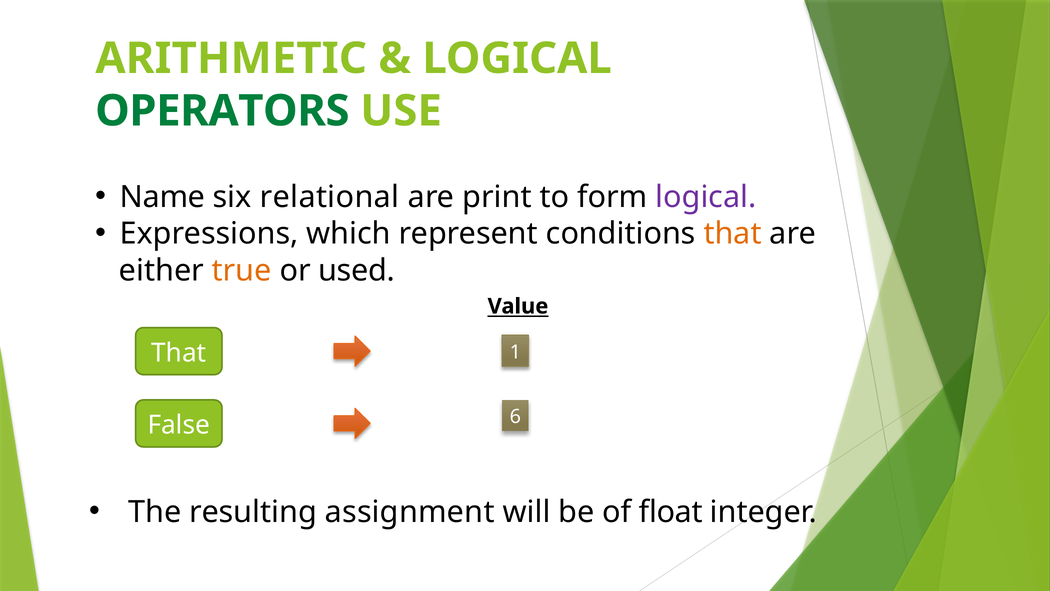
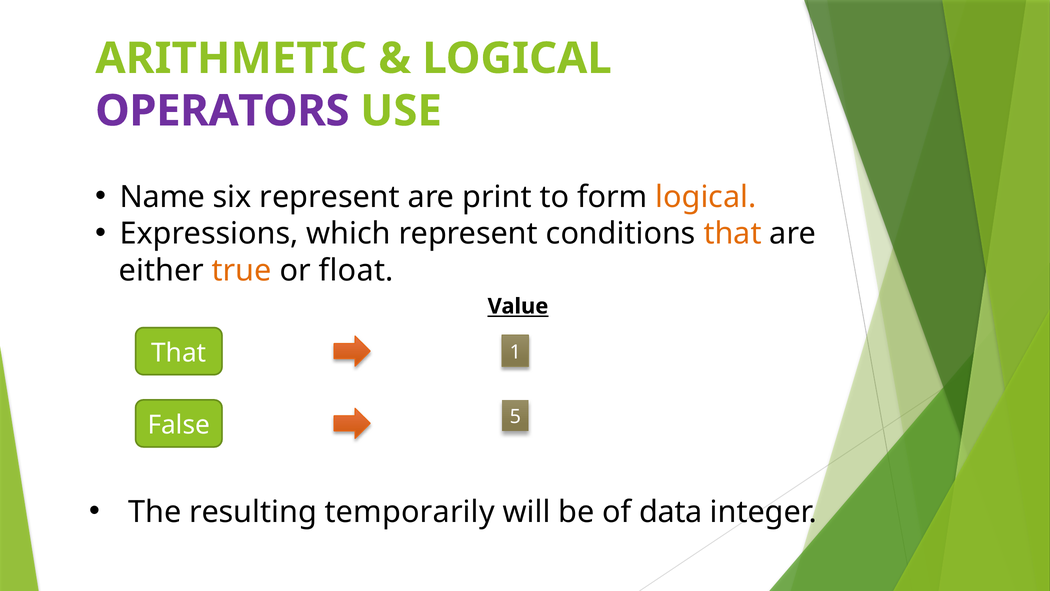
OPERATORS colour: green -> purple (222, 111)
six relational: relational -> represent (330, 197)
logical colour: purple -> orange (706, 197)
used: used -> float (356, 270)
6: 6 -> 5 (515, 417)
assignment: assignment -> temporarily (410, 512)
float: float -> data (671, 512)
